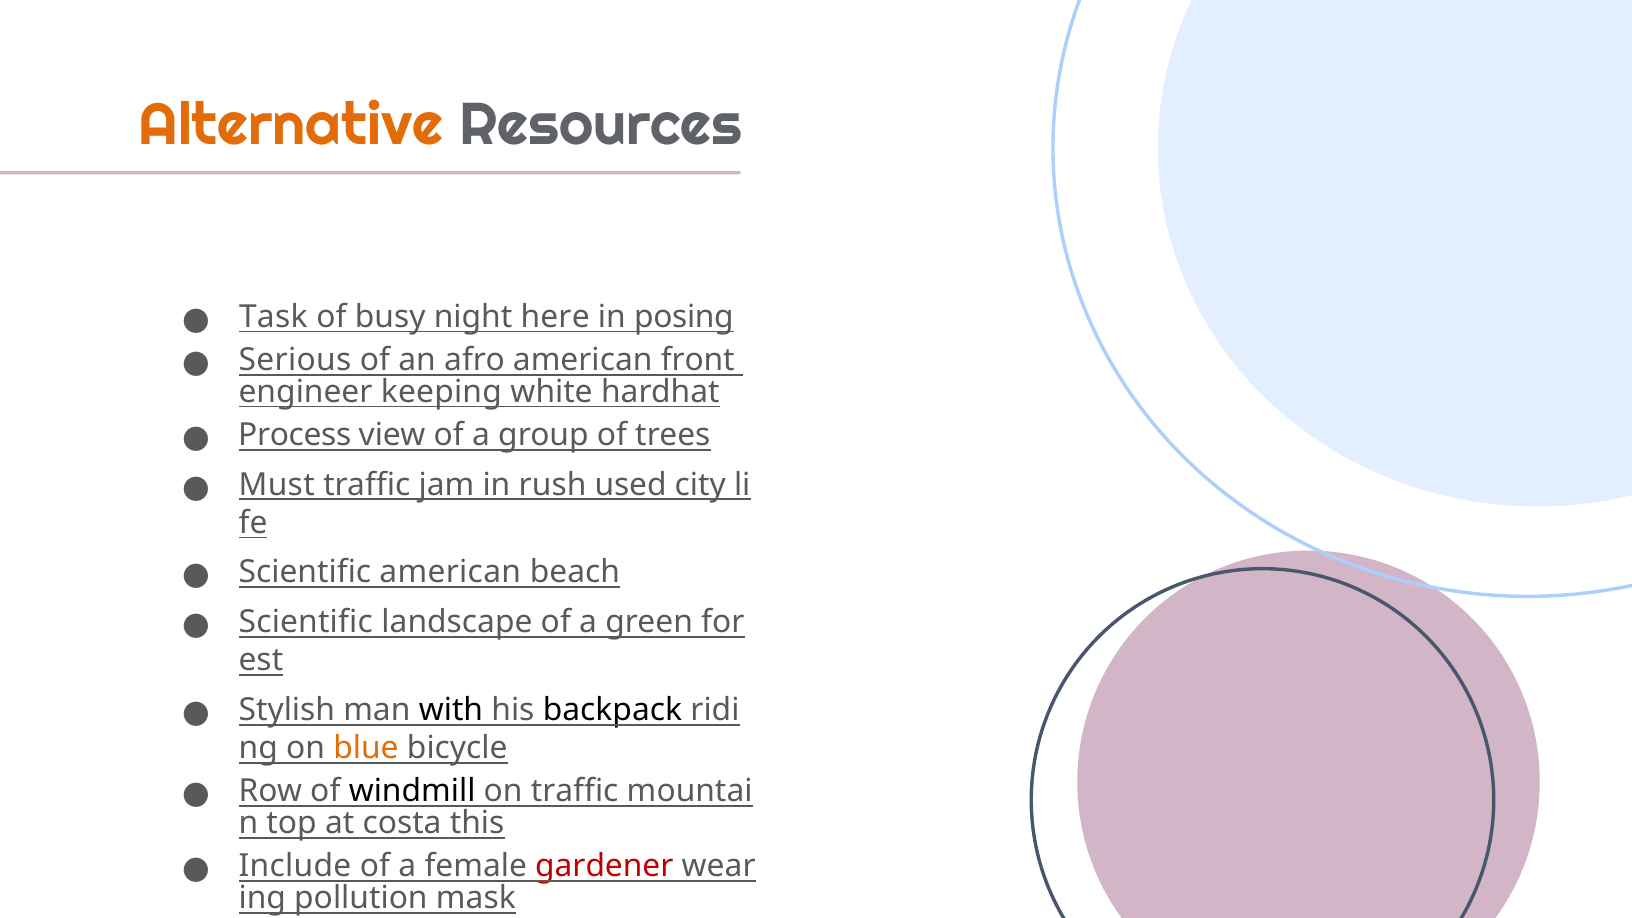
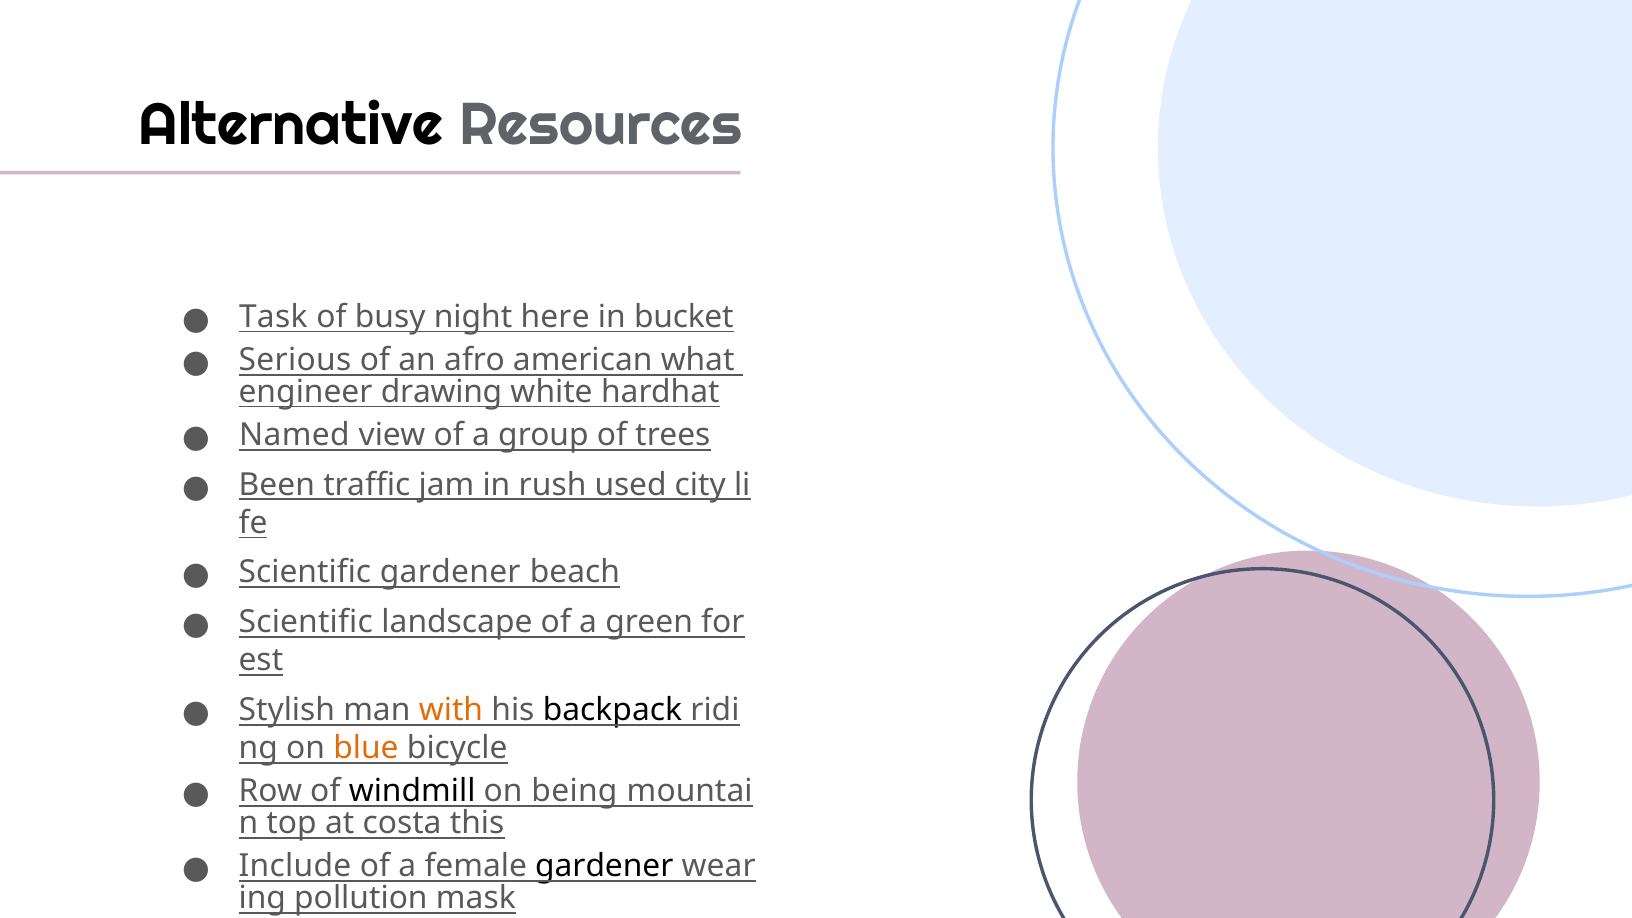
Alternative colour: orange -> black (291, 125)
posing: posing -> bucket (684, 317)
front: front -> what (698, 360)
keeping: keeping -> drawing (442, 392)
Process: Process -> Named (294, 435)
Must: Must -> Been (277, 485)
Scientific american: american -> gardener (450, 572)
with colour: black -> orange (451, 710)
on traffic: traffic -> being (575, 791)
gardener colour: red -> black (604, 866)
